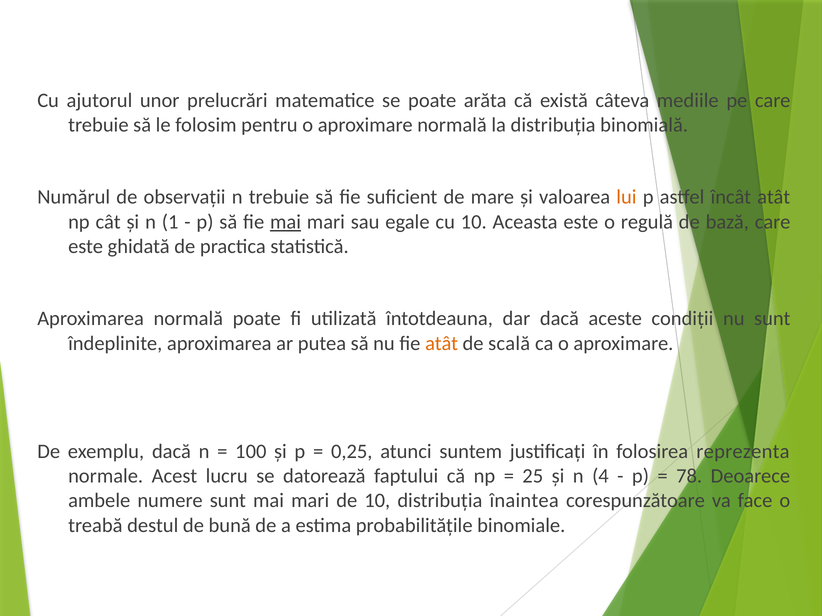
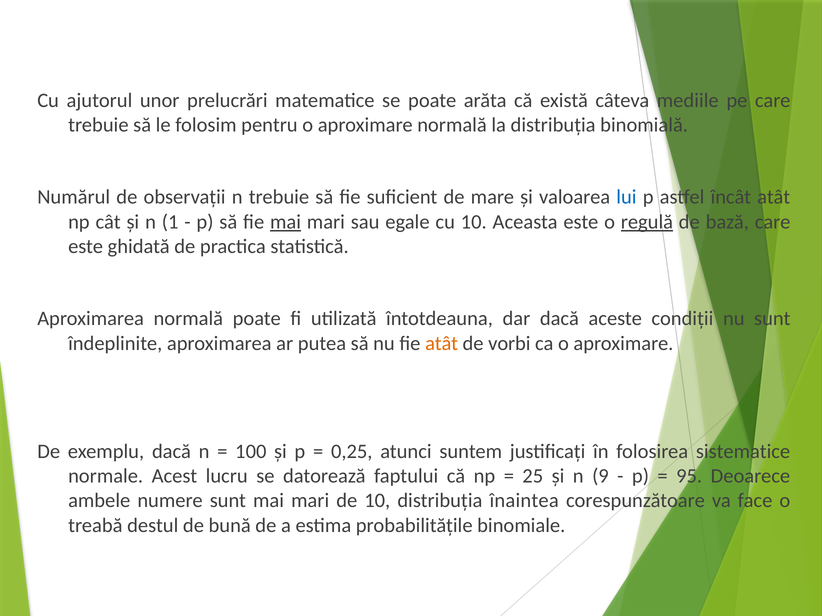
lui colour: orange -> blue (626, 197)
regulă underline: none -> present (647, 222)
scală: scală -> vorbi (509, 344)
reprezenta: reprezenta -> sistematice (743, 452)
4: 4 -> 9 (600, 476)
78: 78 -> 95 (689, 476)
